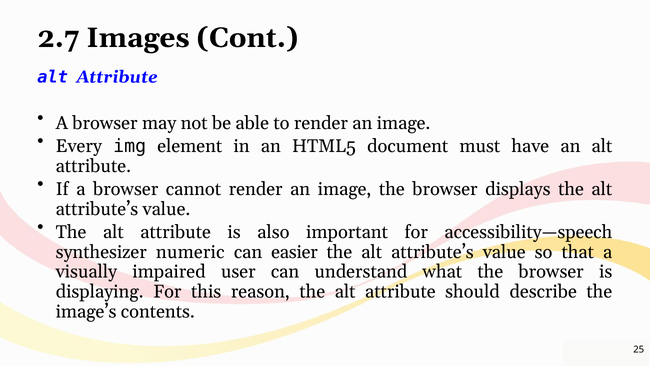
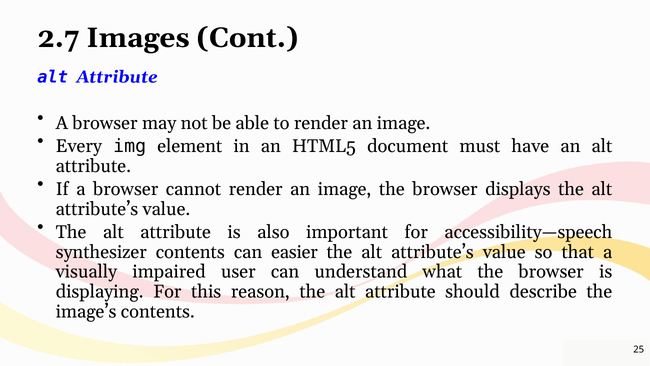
synthesizer numeric: numeric -> contents (190, 252)
